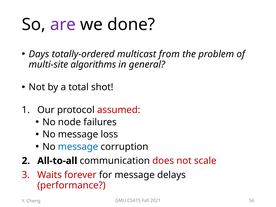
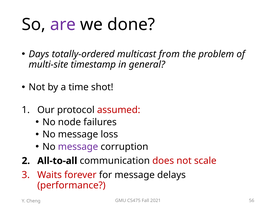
algorithms: algorithms -> timestamp (93, 64)
total: total -> time (79, 87)
message colour: blue -> purple (78, 147)
